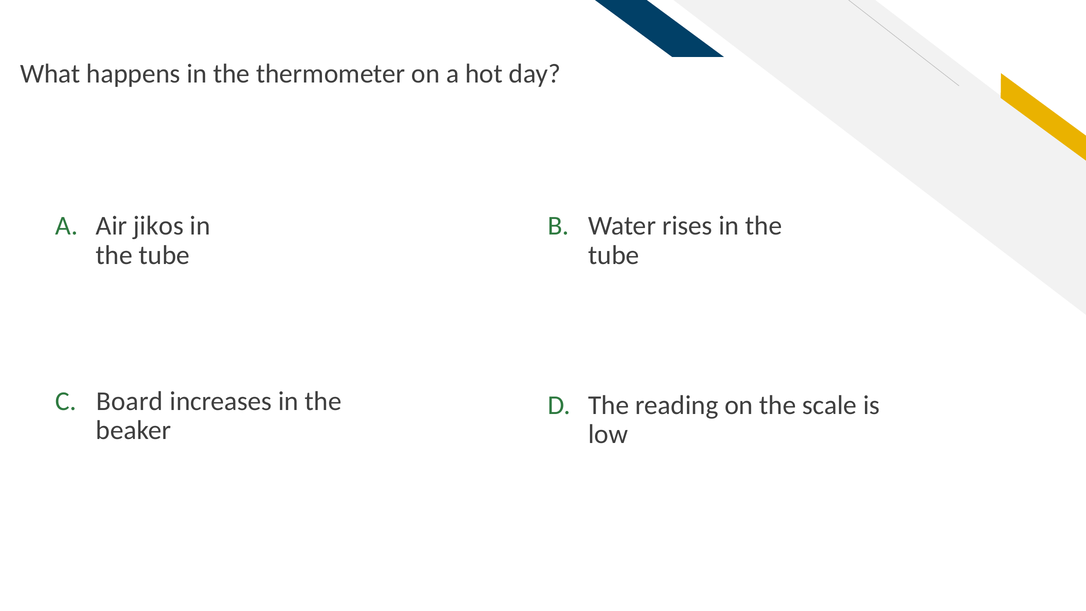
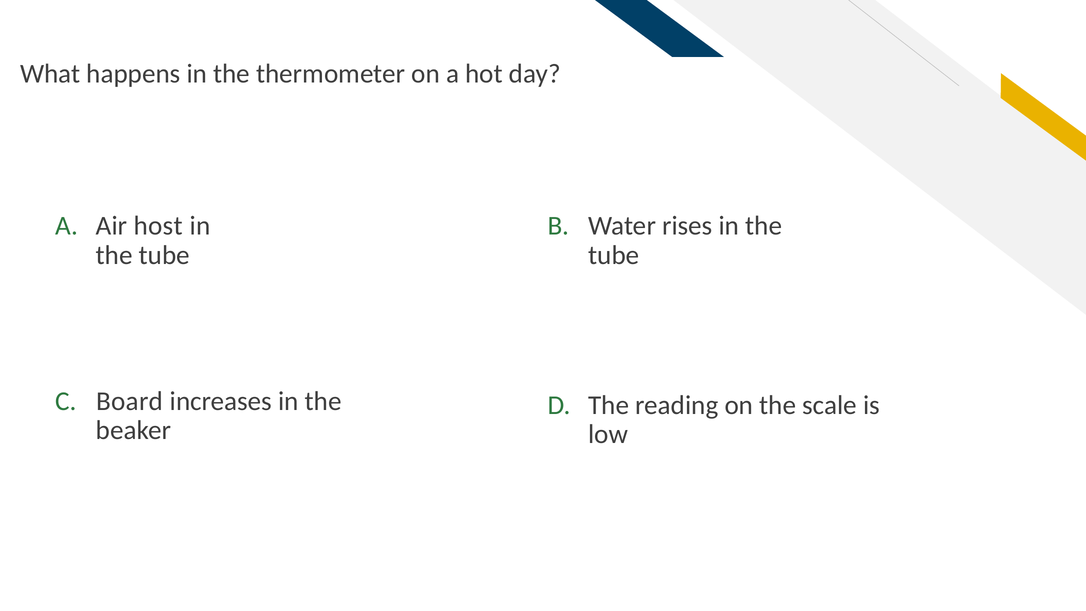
jikos: jikos -> host (158, 226)
